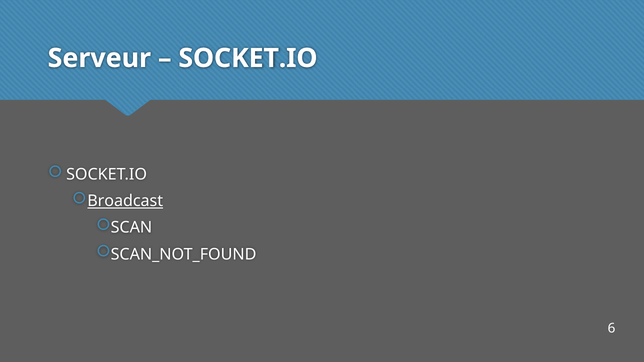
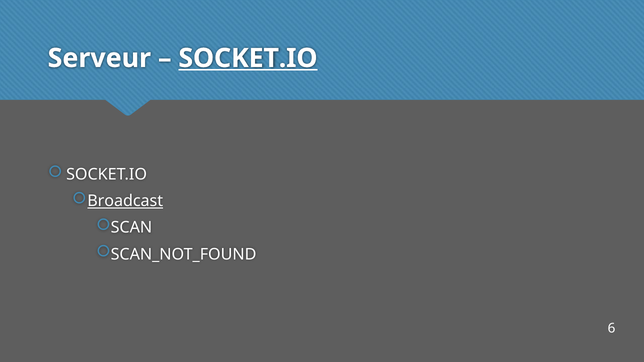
SOCKET.IO underline: none -> present (248, 58)
